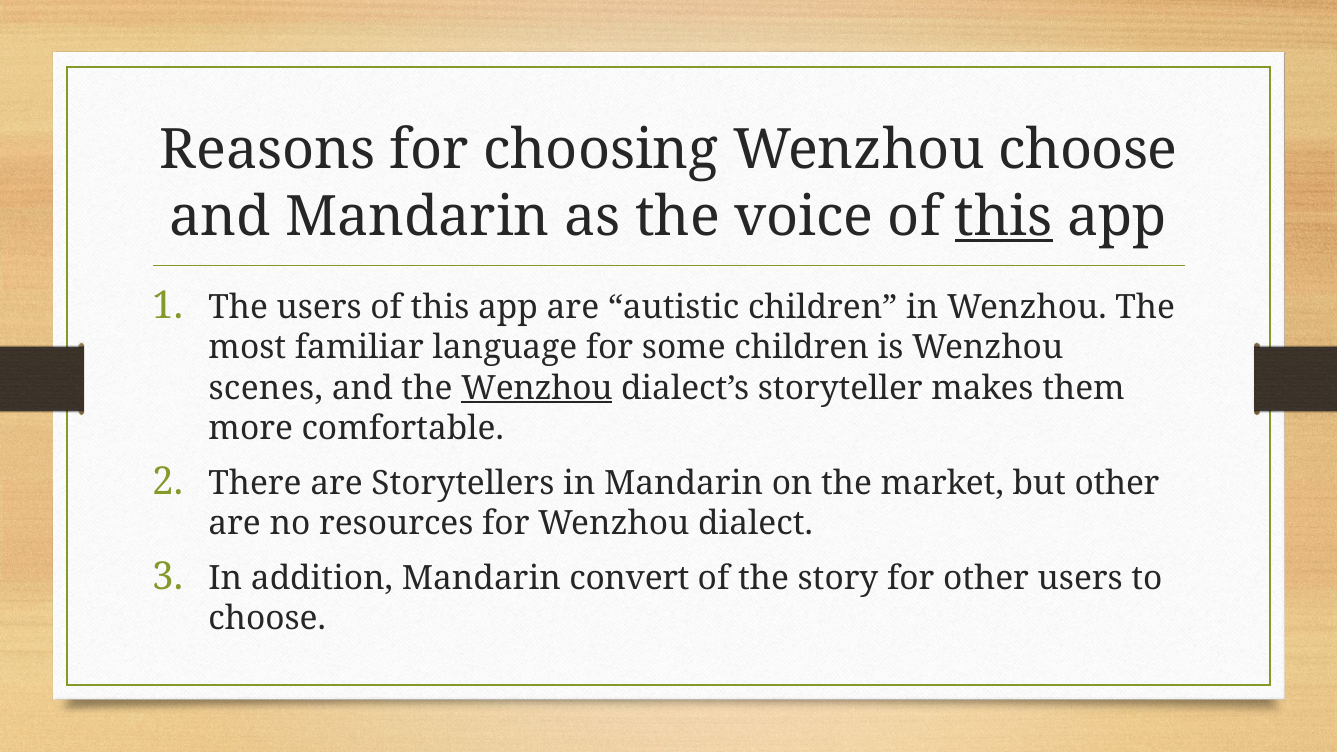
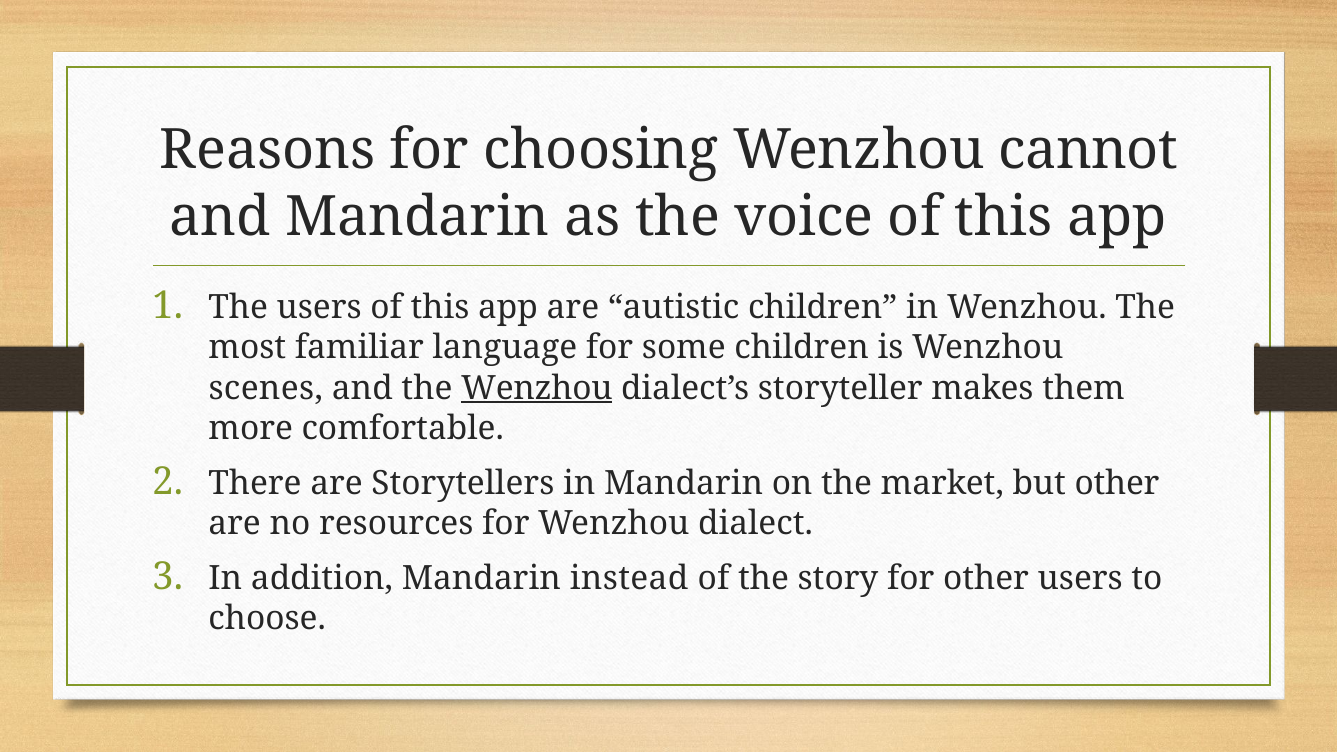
Wenzhou choose: choose -> cannot (1088, 150)
this underline: present -> none (1004, 217)
convert: convert -> instead (629, 579)
